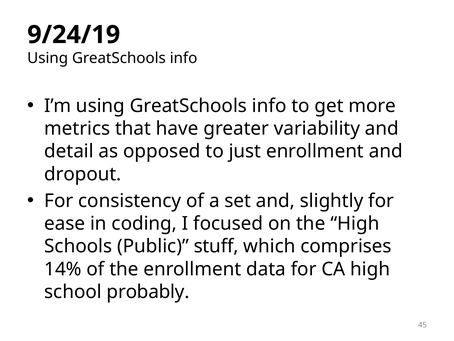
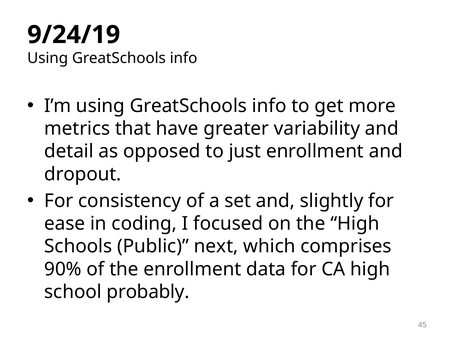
stuff: stuff -> next (216, 246)
14%: 14% -> 90% (63, 269)
